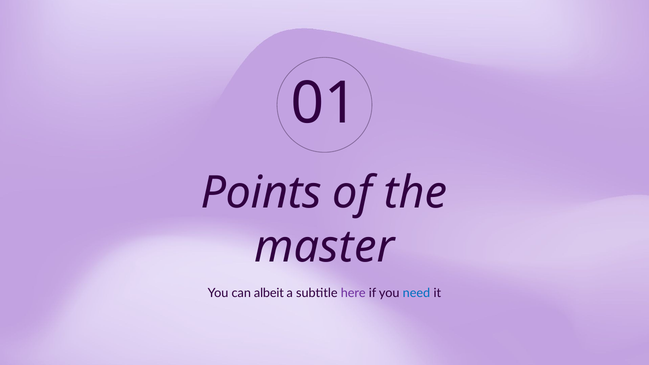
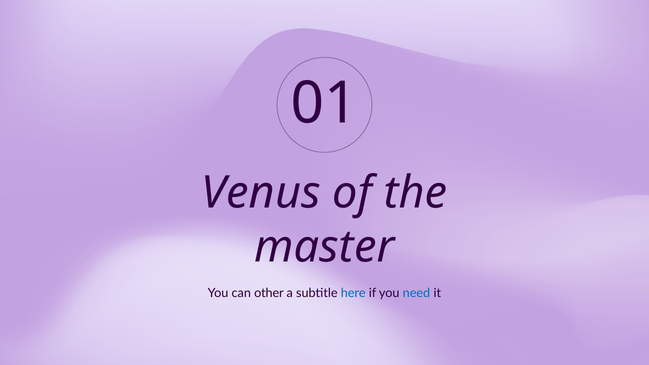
Points: Points -> Venus (261, 193)
albeit: albeit -> other (269, 293)
here colour: purple -> blue (353, 293)
